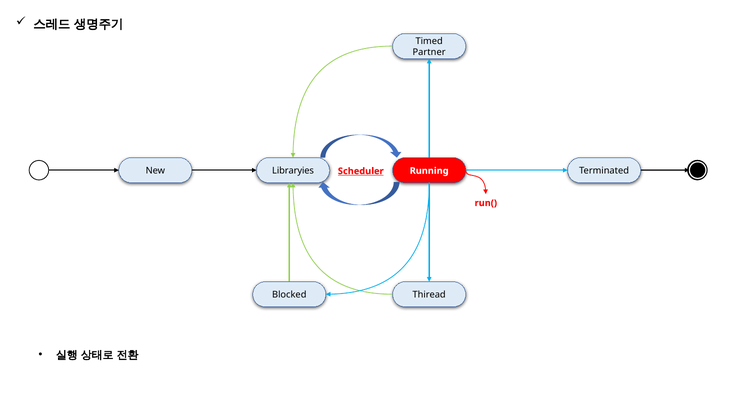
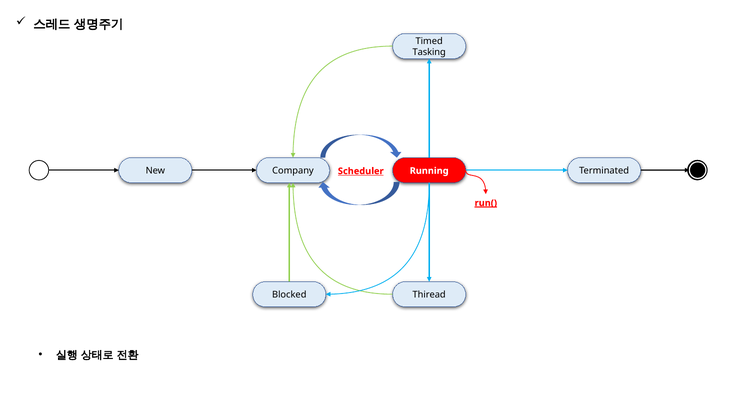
Partner: Partner -> Tasking (429, 52)
Libraryies: Libraryies -> Company (293, 171)
run( underline: none -> present (486, 203)
